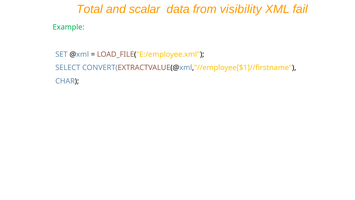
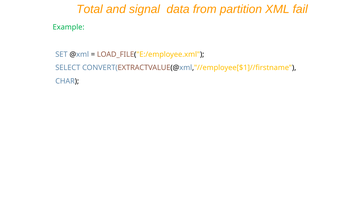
scalar: scalar -> signal (145, 9)
visibility: visibility -> partition (241, 9)
